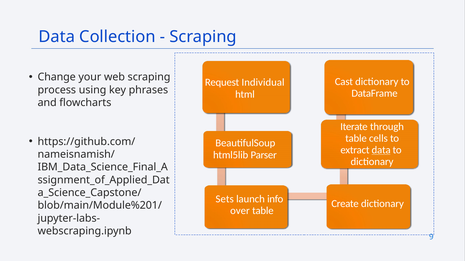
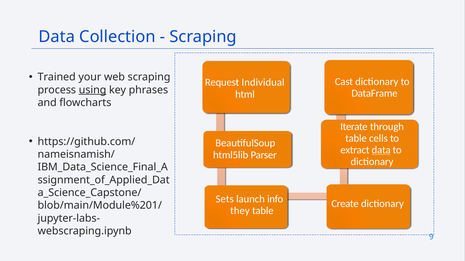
Change: Change -> Trained (57, 77)
using underline: none -> present (93, 90)
over: over -> they (240, 211)
